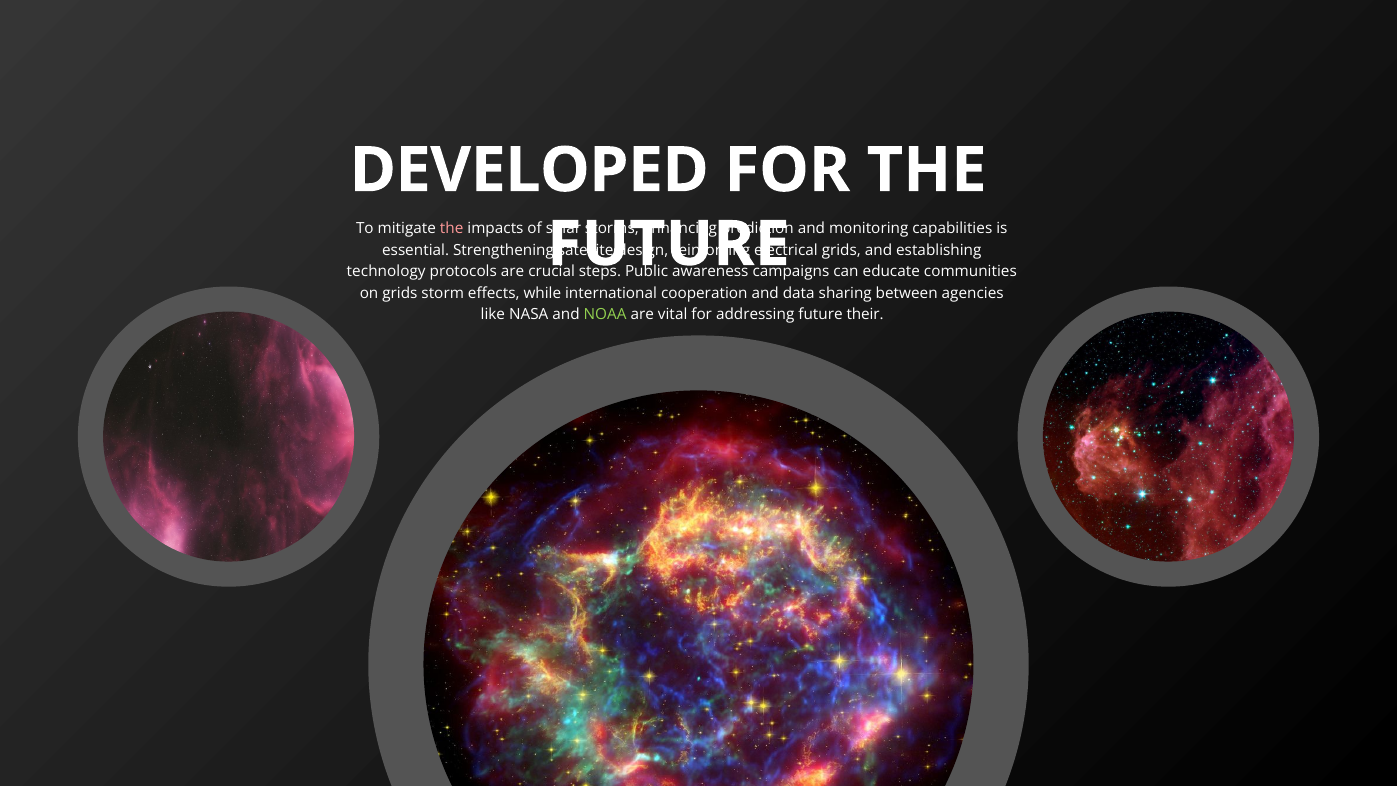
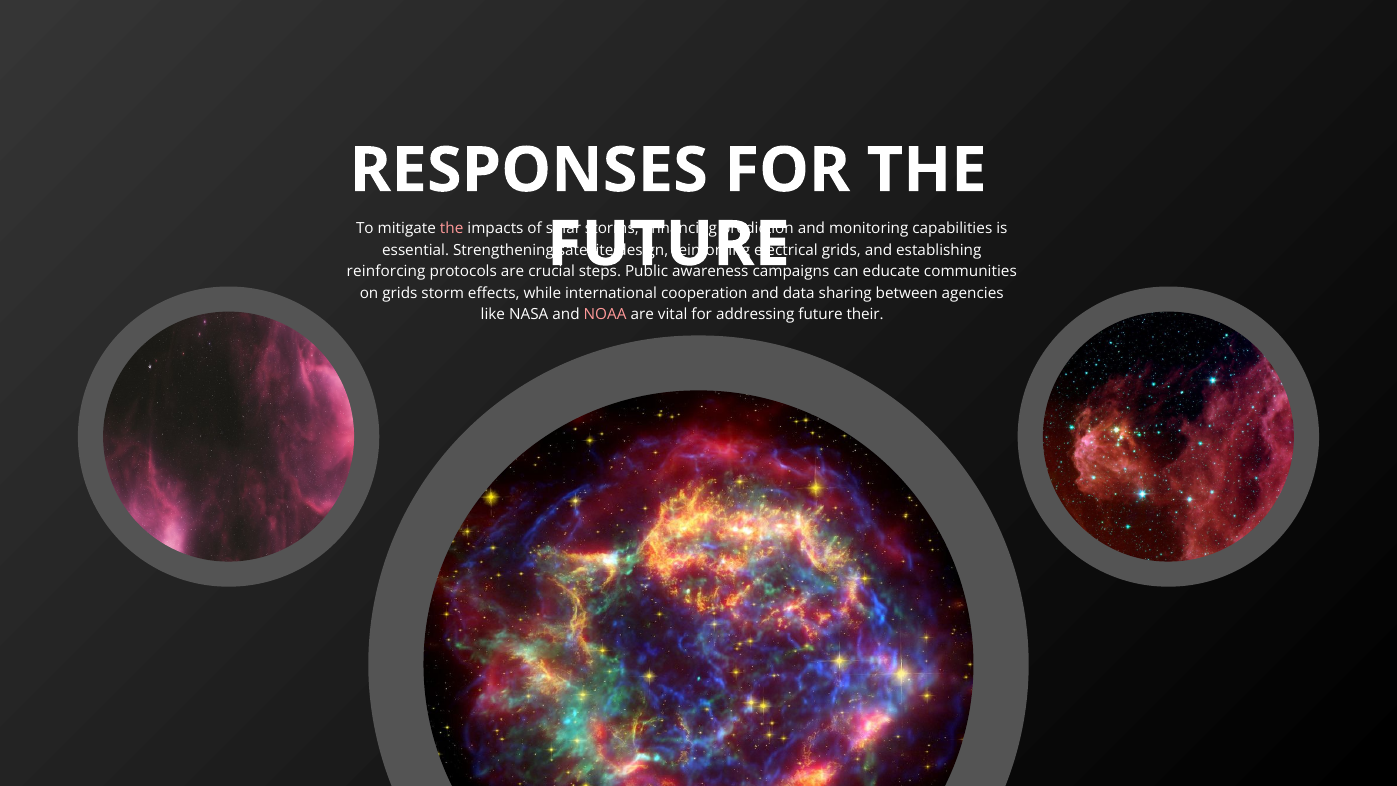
DEVELOPED: DEVELOPED -> RESPONSES (529, 170)
technology: technology -> reinforcing (386, 272)
NOAA colour: light green -> pink (605, 315)
